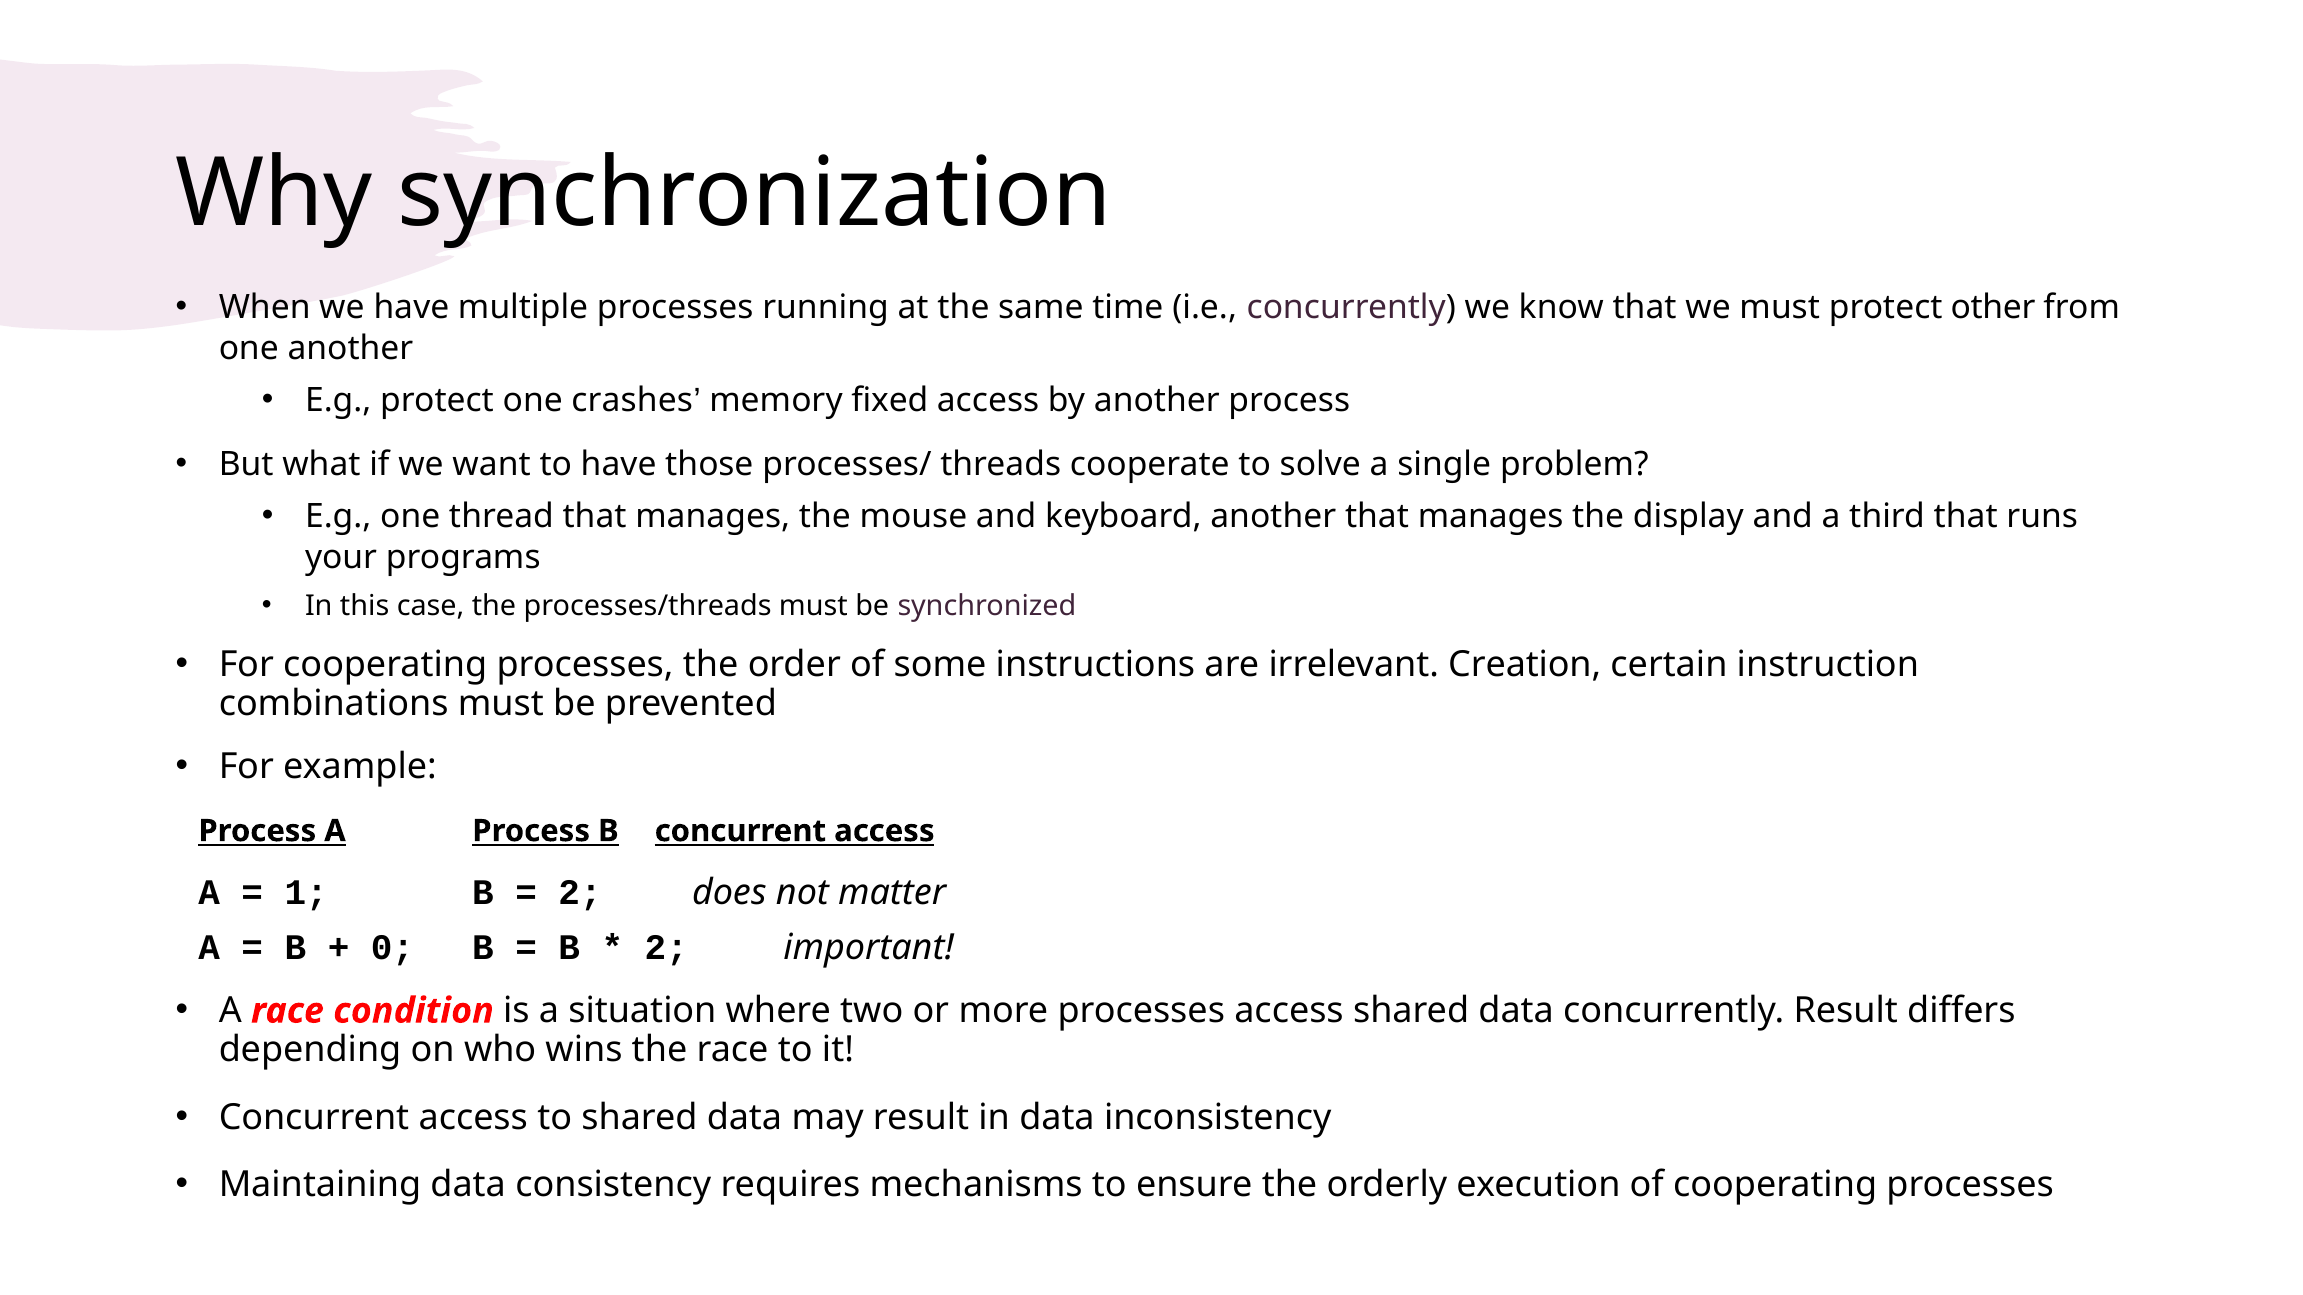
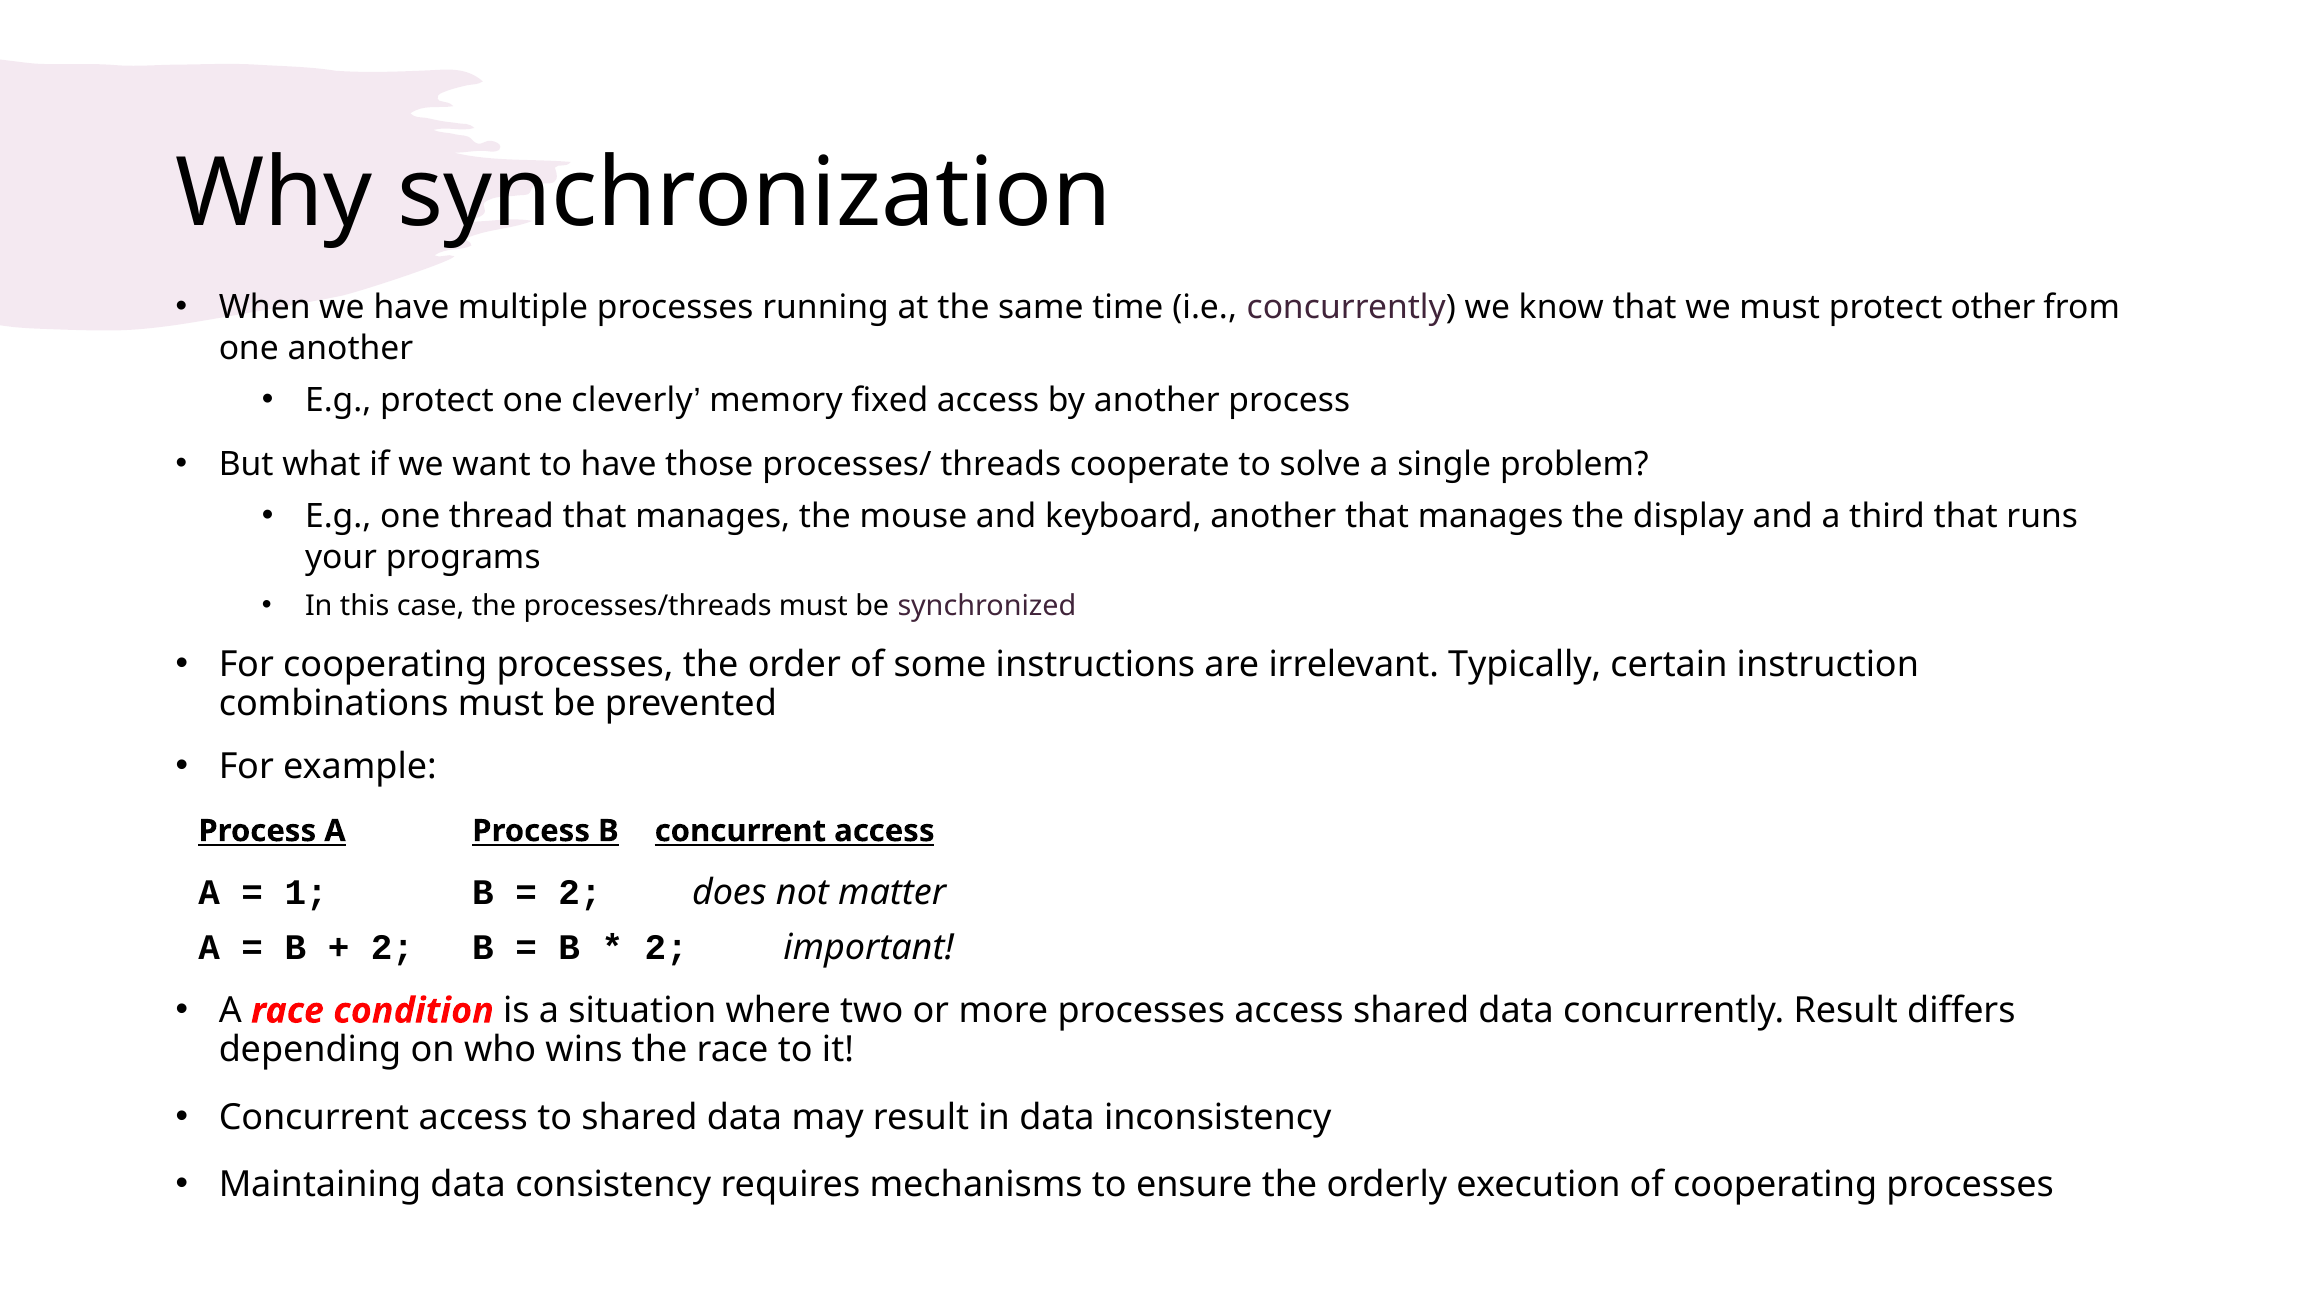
crashes: crashes -> cleverly (632, 400)
Creation: Creation -> Typically (1525, 665)
0: 0 -> 2 (392, 948)
